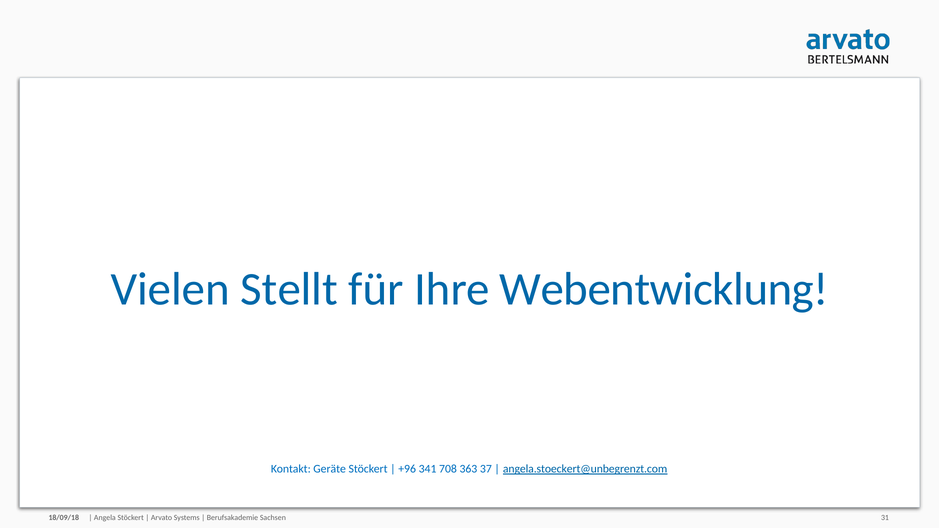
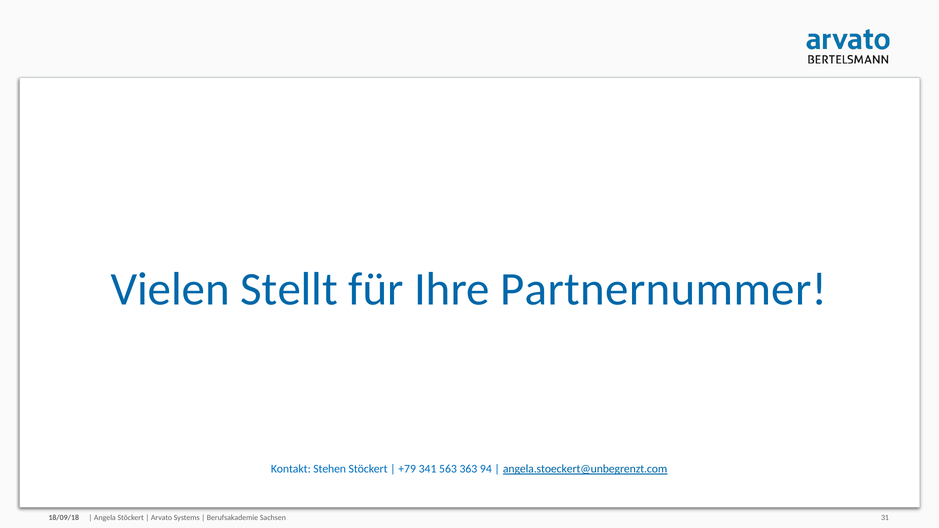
Webentwicklung: Webentwicklung -> Partnernummer (664, 289)
Geräte: Geräte -> Stehen (330, 469)
+96: +96 -> +79 (407, 469)
708: 708 -> 563 (448, 469)
37: 37 -> 94 (486, 469)
